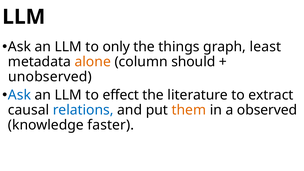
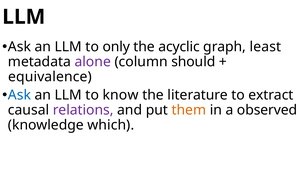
things: things -> acyclic (179, 47)
alone colour: orange -> purple (93, 62)
unobserved: unobserved -> equivalence (50, 77)
effect: effect -> know (121, 95)
relations colour: blue -> purple (83, 110)
faster: faster -> which (111, 125)
